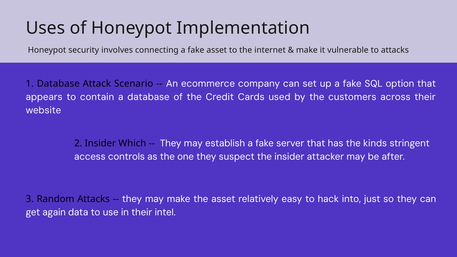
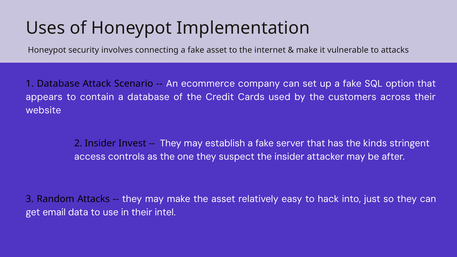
Which: Which -> Invest (132, 143)
again: again -> email (54, 212)
